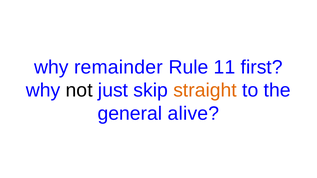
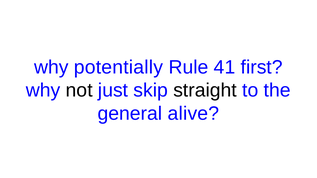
remainder: remainder -> potentially (118, 67)
11: 11 -> 41 (225, 67)
straight colour: orange -> black (205, 91)
